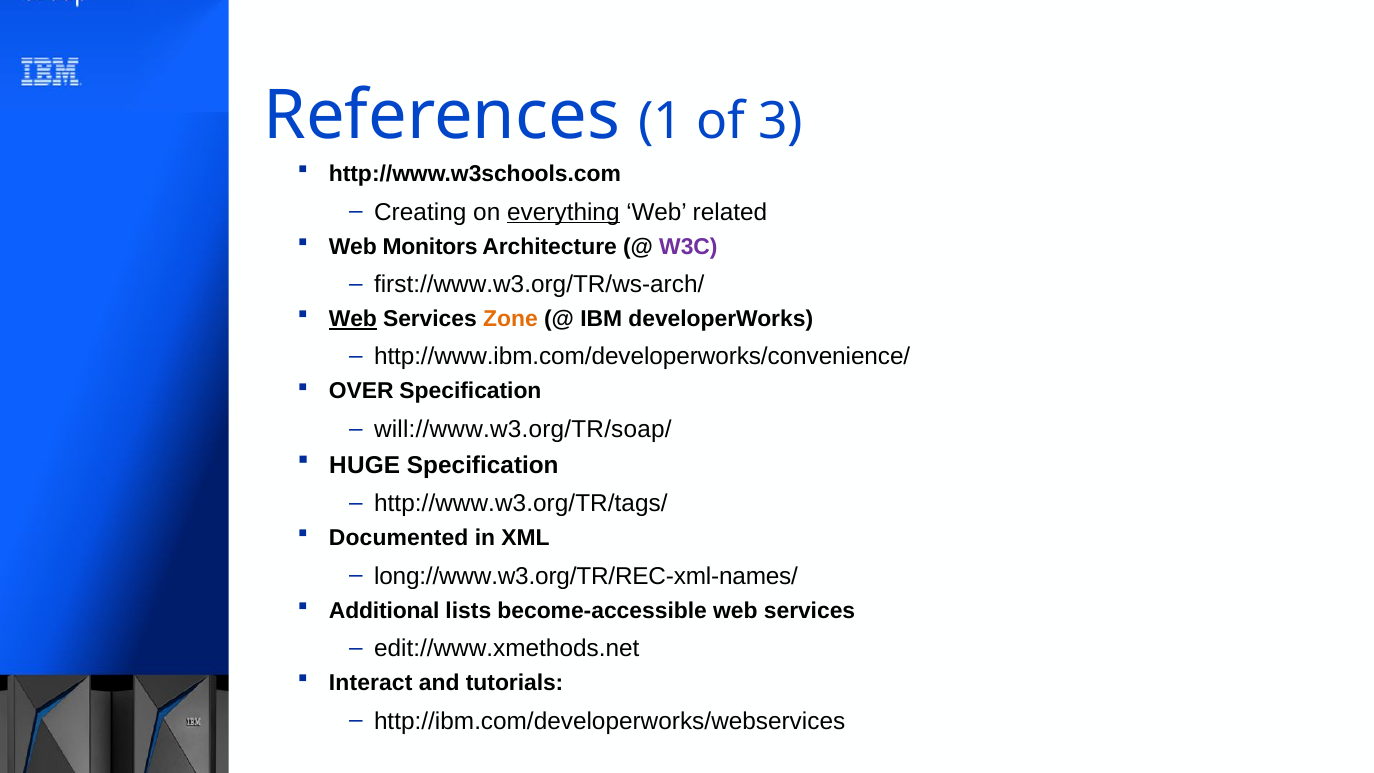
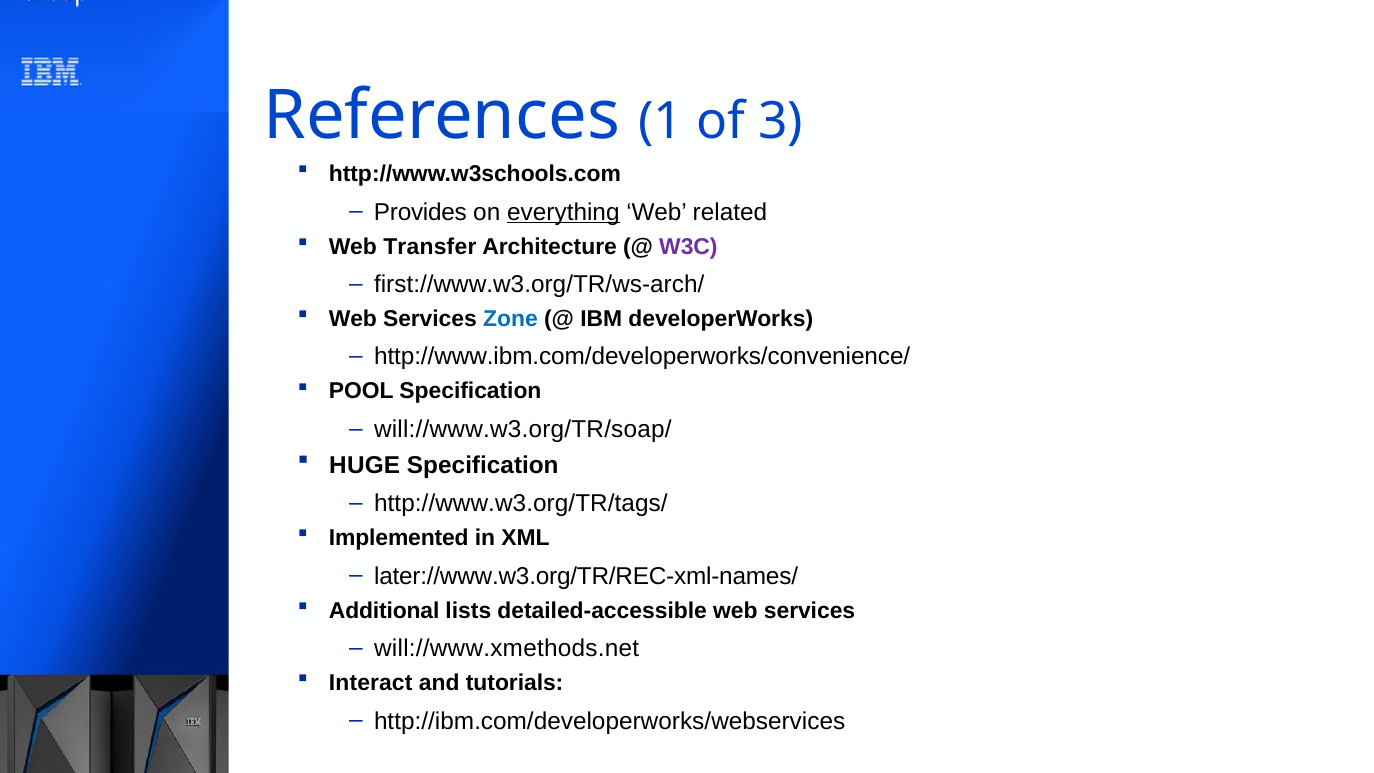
Creating: Creating -> Provides (420, 212)
Monitors: Monitors -> Transfer (430, 247)
Web underline: present -> none (353, 319)
Zone colour: orange -> blue (511, 319)
OVER: OVER -> POOL (361, 391)
Documented: Documented -> Implemented (399, 538)
long://www.w3.org/TR/REC-xml-names/: long://www.w3.org/TR/REC-xml-names/ -> later://www.w3.org/TR/REC-xml-names/ (586, 576)
become-accessible: become-accessible -> detailed-accessible (602, 611)
edit://www.xmethods.net: edit://www.xmethods.net -> will://www.xmethods.net (507, 649)
